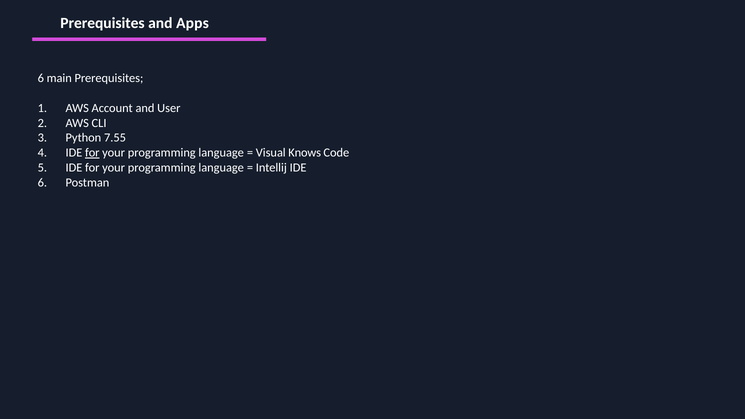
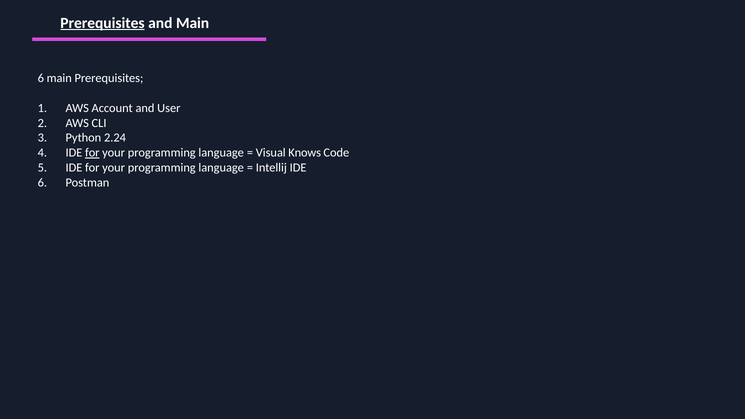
Prerequisites underline: none -> present (102, 23)
and Apps: Apps -> Main (193, 23)
7.55: 7.55 -> 2.24 (115, 138)
